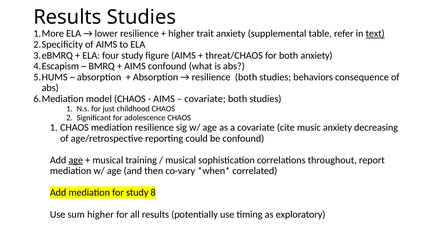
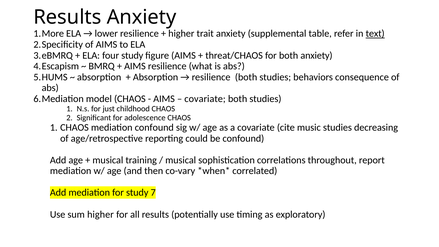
Results Studies: Studies -> Anxiety (141, 17)
AIMS confound: confound -> resilience (167, 66)
mediation resilience: resilience -> confound (154, 127)
music anxiety: anxiety -> studies (337, 127)
age underline: present -> none (76, 160)
8: 8 -> 7 (153, 193)
